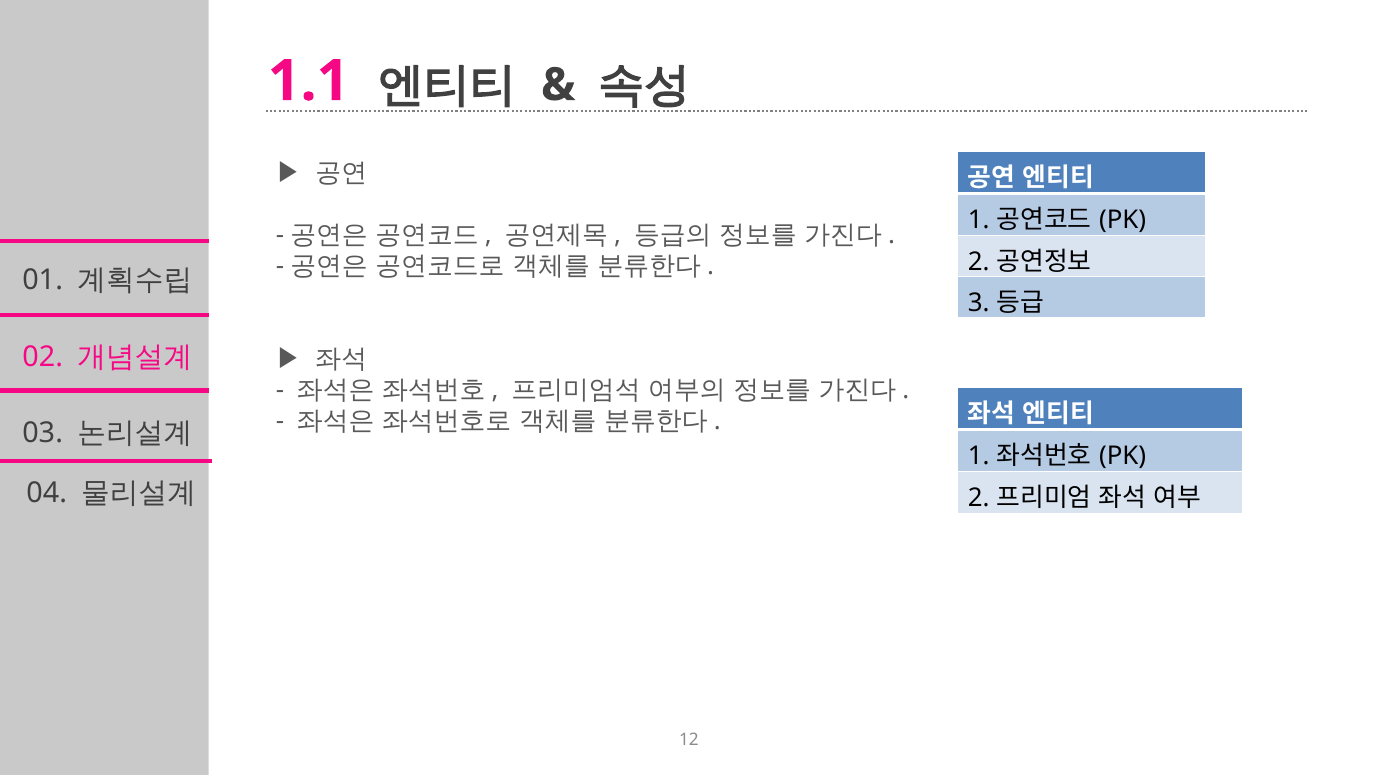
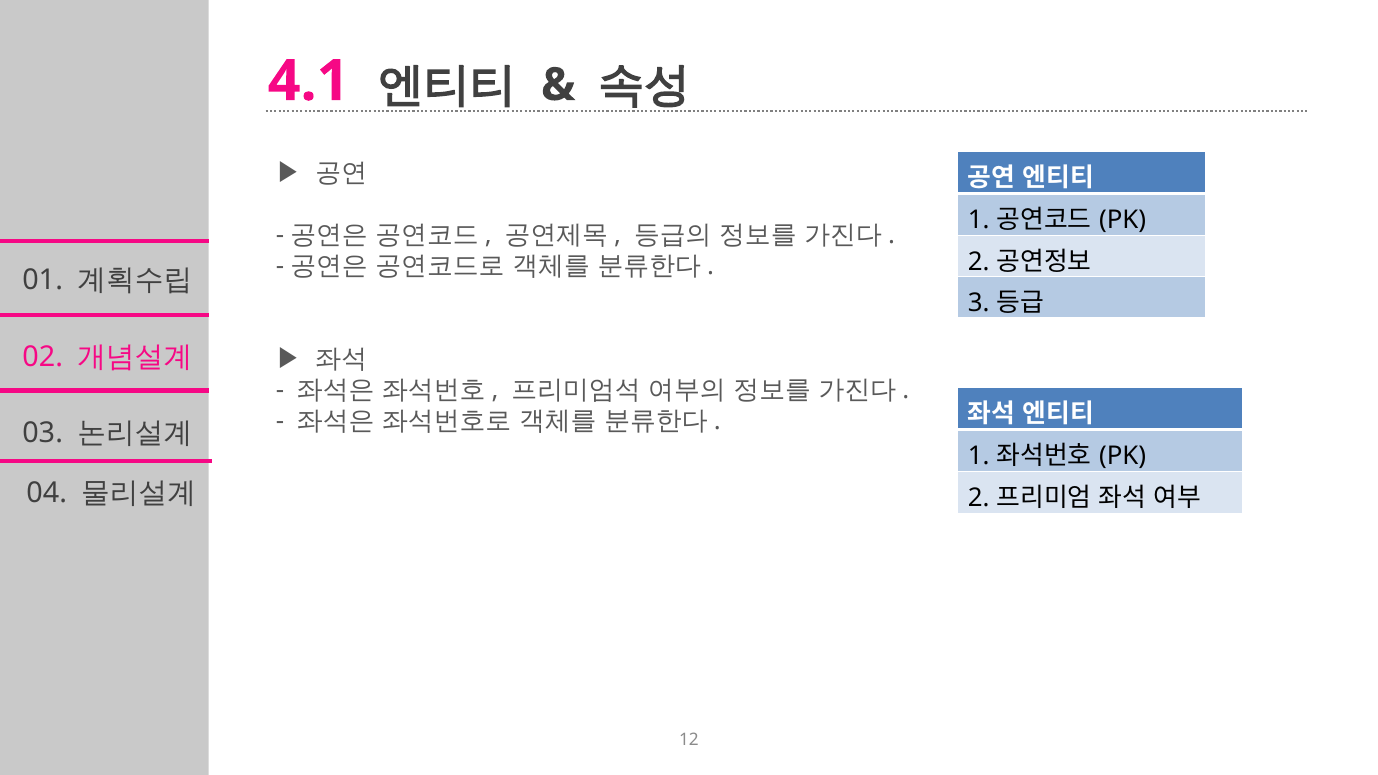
1.1: 1.1 -> 4.1 (309, 81)
